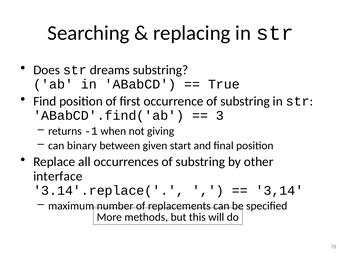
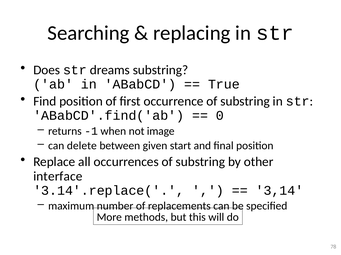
3: 3 -> 0 (220, 116)
giving: giving -> image (161, 131)
binary: binary -> delete (82, 146)
